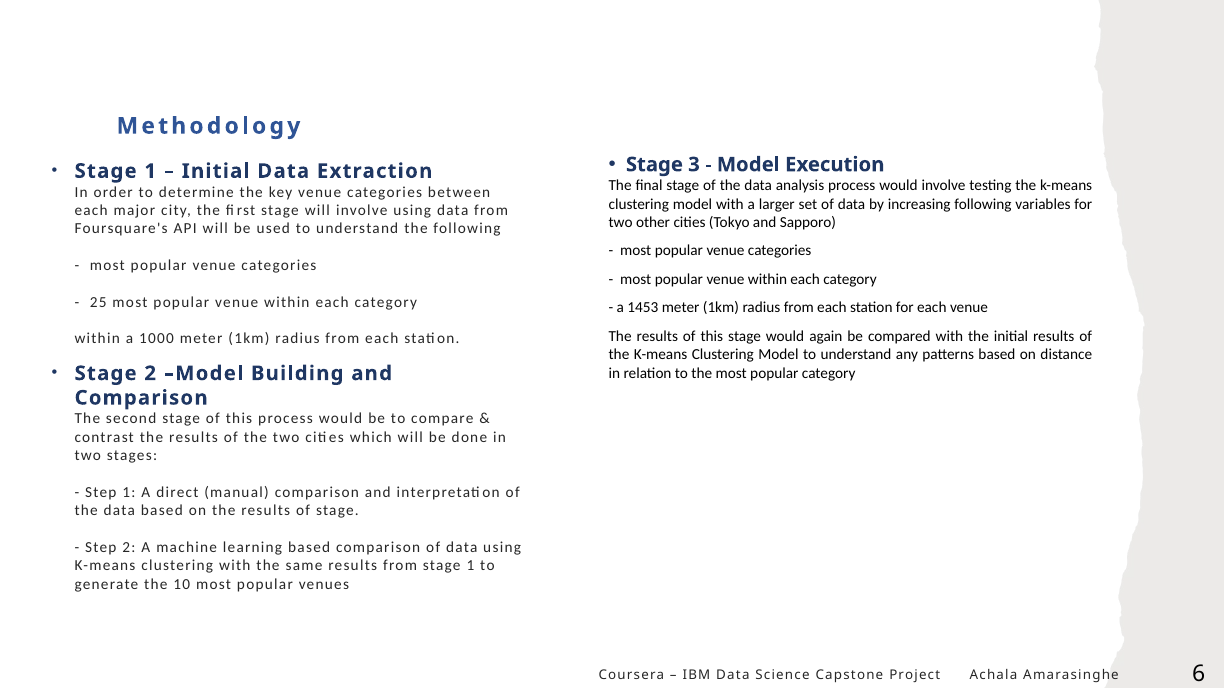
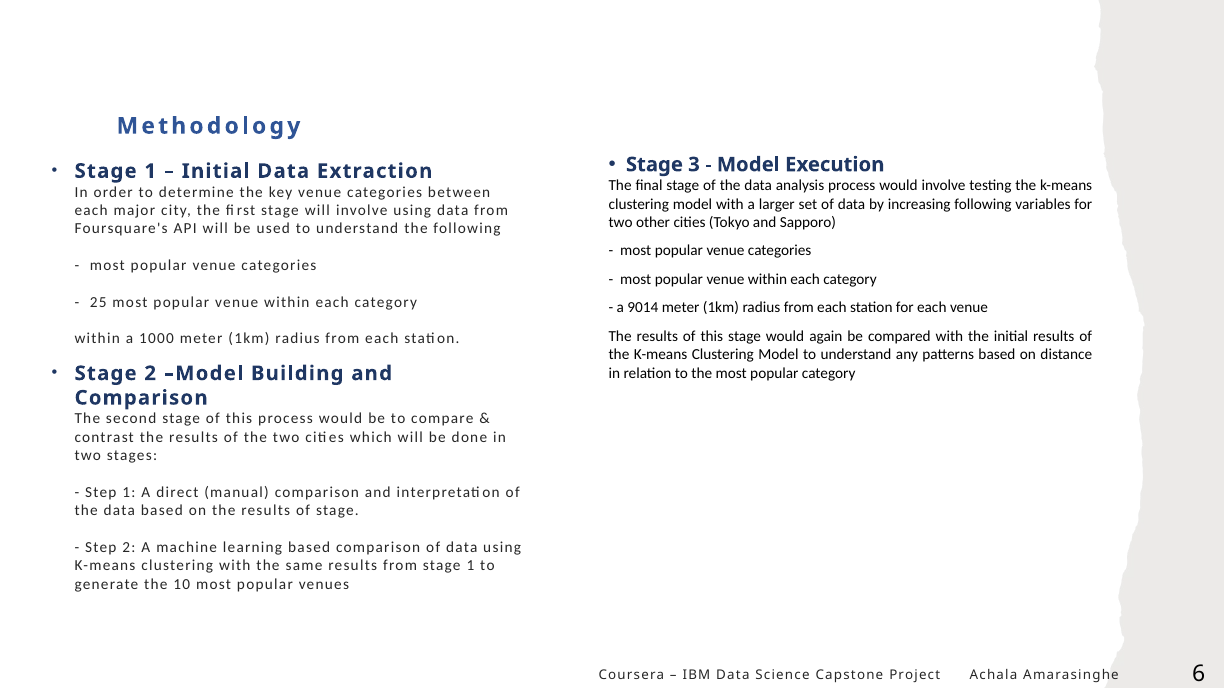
1453: 1453 -> 9014 (643, 308)
